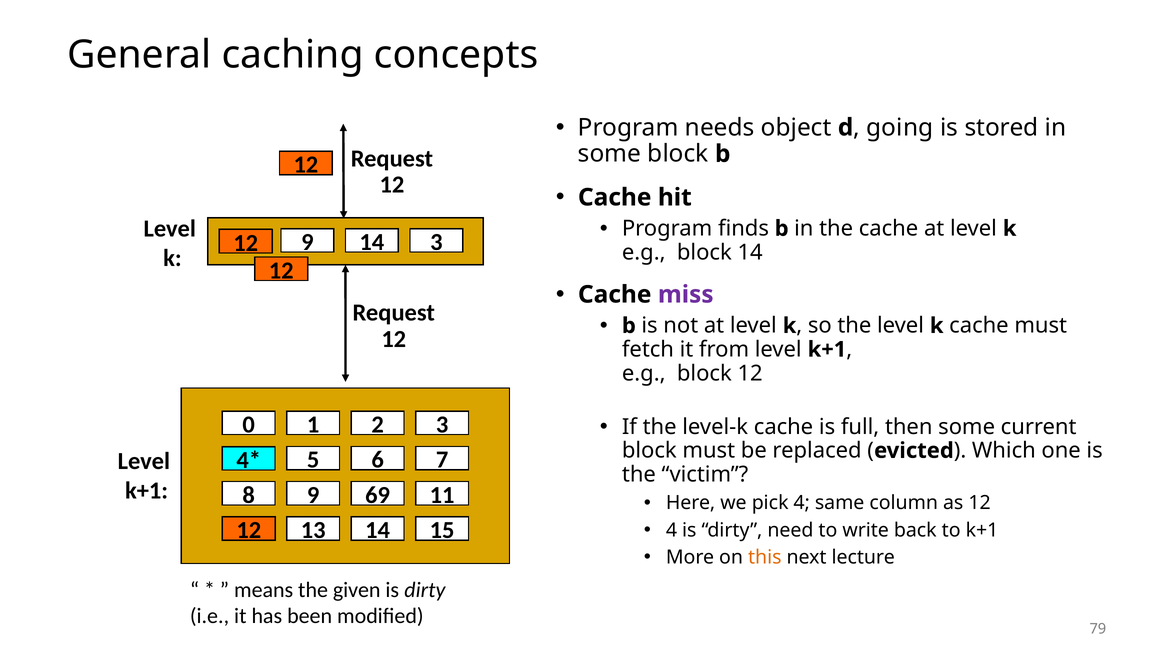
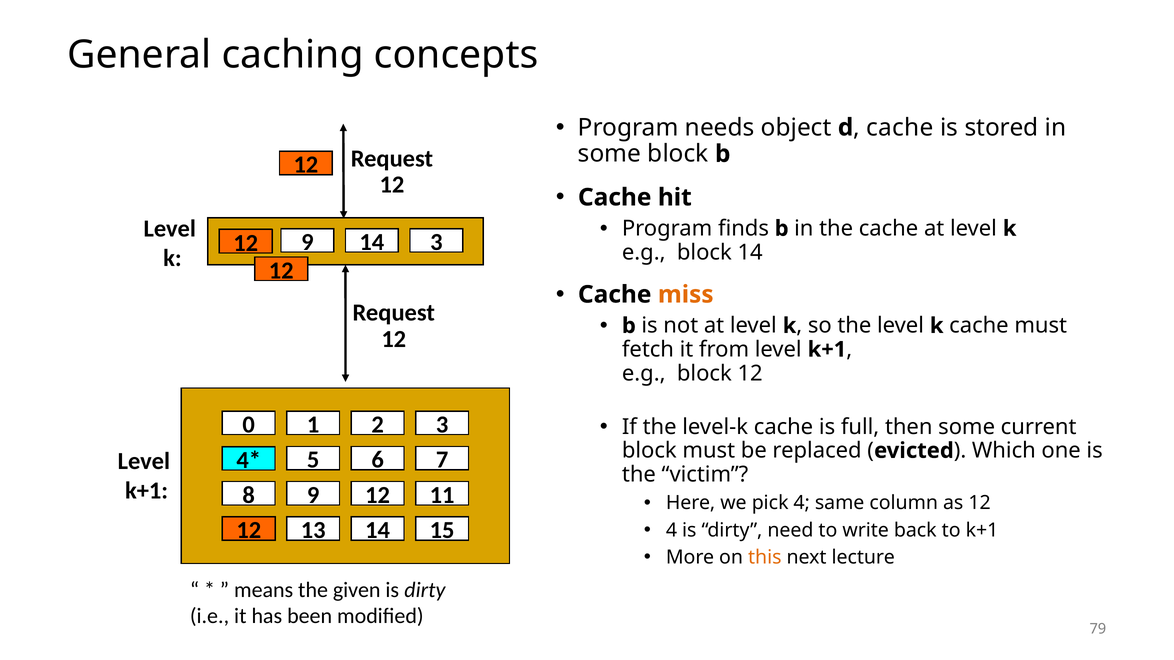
going: going -> cache (900, 128)
miss colour: purple -> orange (686, 295)
9 69: 69 -> 12 (378, 495)
